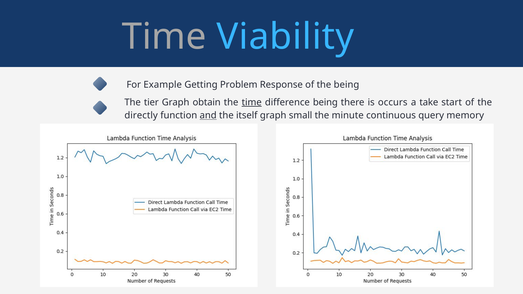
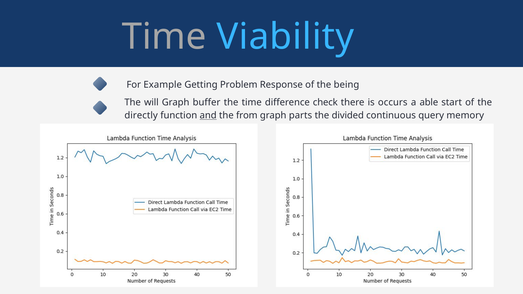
tier: tier -> will (151, 102)
obtain: obtain -> buffer (207, 102)
time underline: present -> none (252, 102)
difference being: being -> check (325, 102)
take: take -> able (429, 102)
itself: itself -> from (247, 116)
small: small -> parts (301, 116)
minute: minute -> divided (348, 116)
